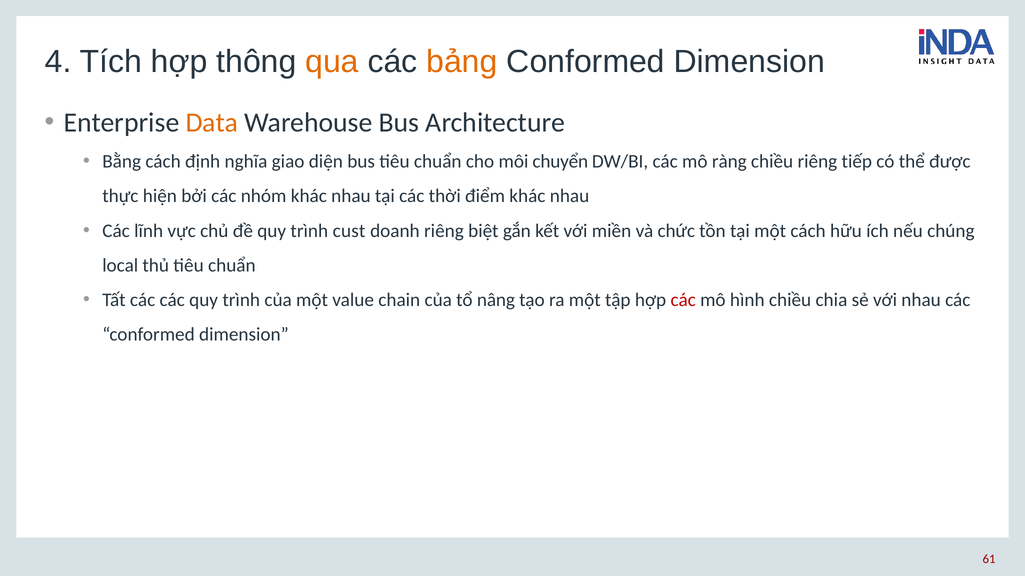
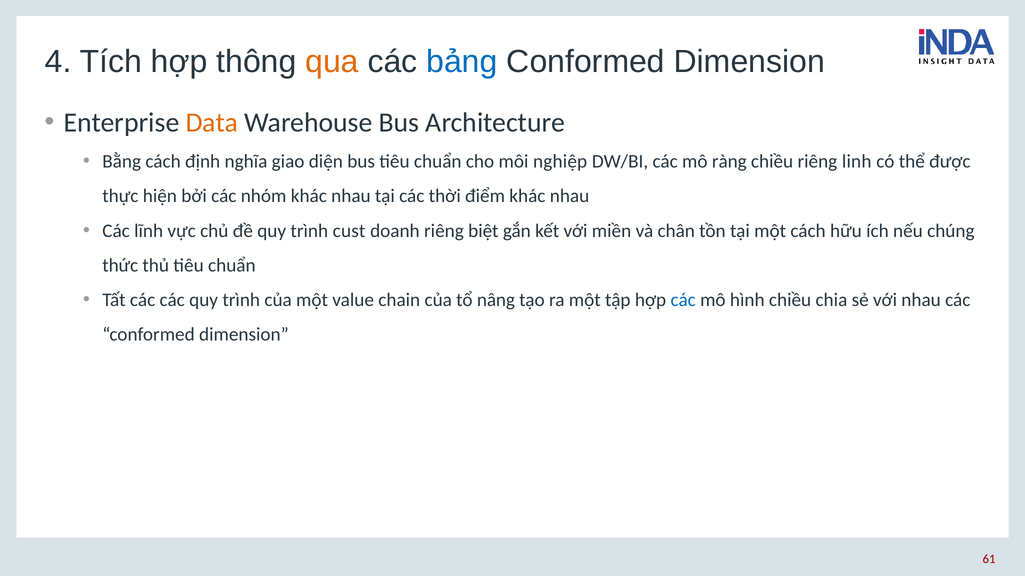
bảng colour: orange -> blue (462, 62)
chuyển: chuyển -> nghiệp (560, 162)
tiếp: tiếp -> linh (857, 162)
chức: chức -> chân (676, 231)
local: local -> thức (120, 266)
các colour: red -> blue (683, 300)
